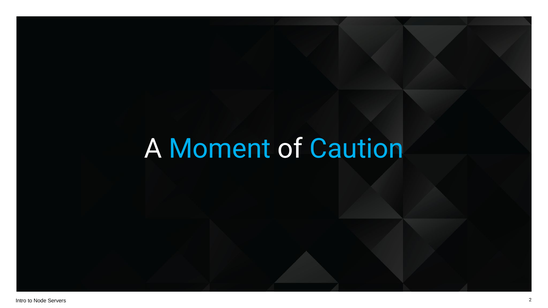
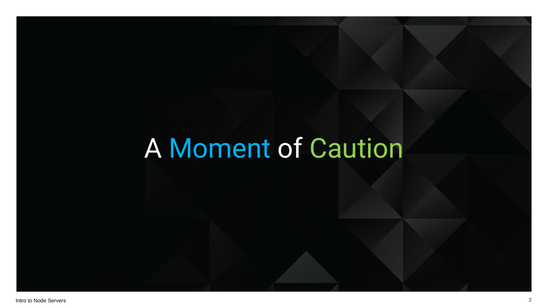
Caution colour: light blue -> light green (357, 149)
